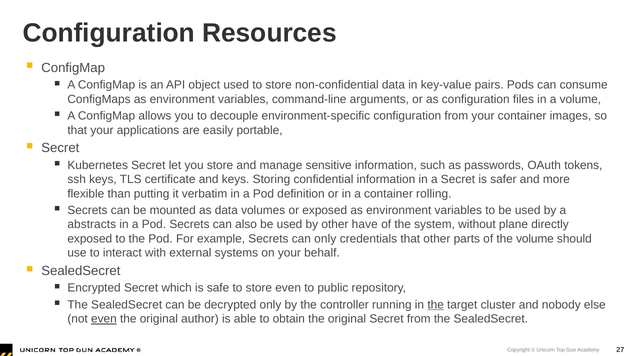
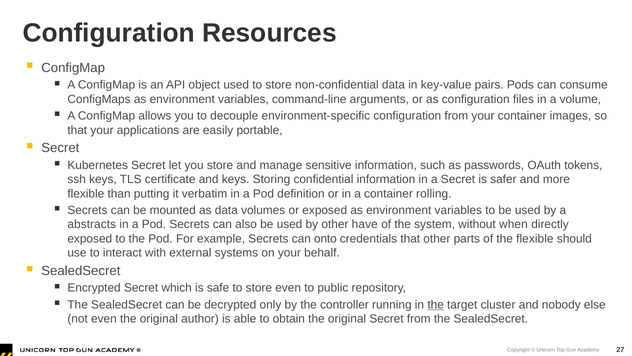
plane: plane -> when (513, 224)
can only: only -> onto (325, 239)
the volume: volume -> flexible (535, 239)
even underline: present -> none (104, 319)
